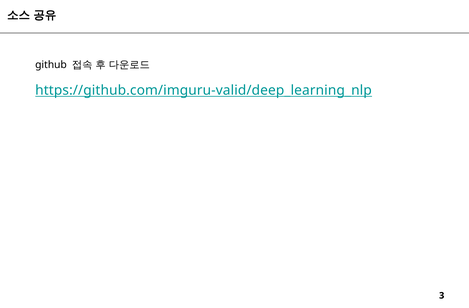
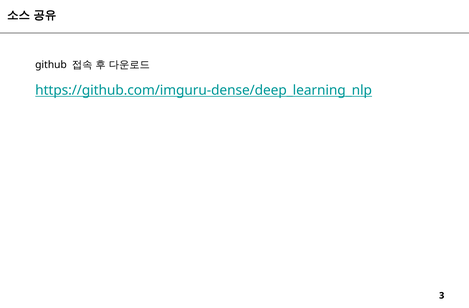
https://github.com/imguru-valid/deep_learning_nlp: https://github.com/imguru-valid/deep_learning_nlp -> https://github.com/imguru-dense/deep_learning_nlp (204, 90)
